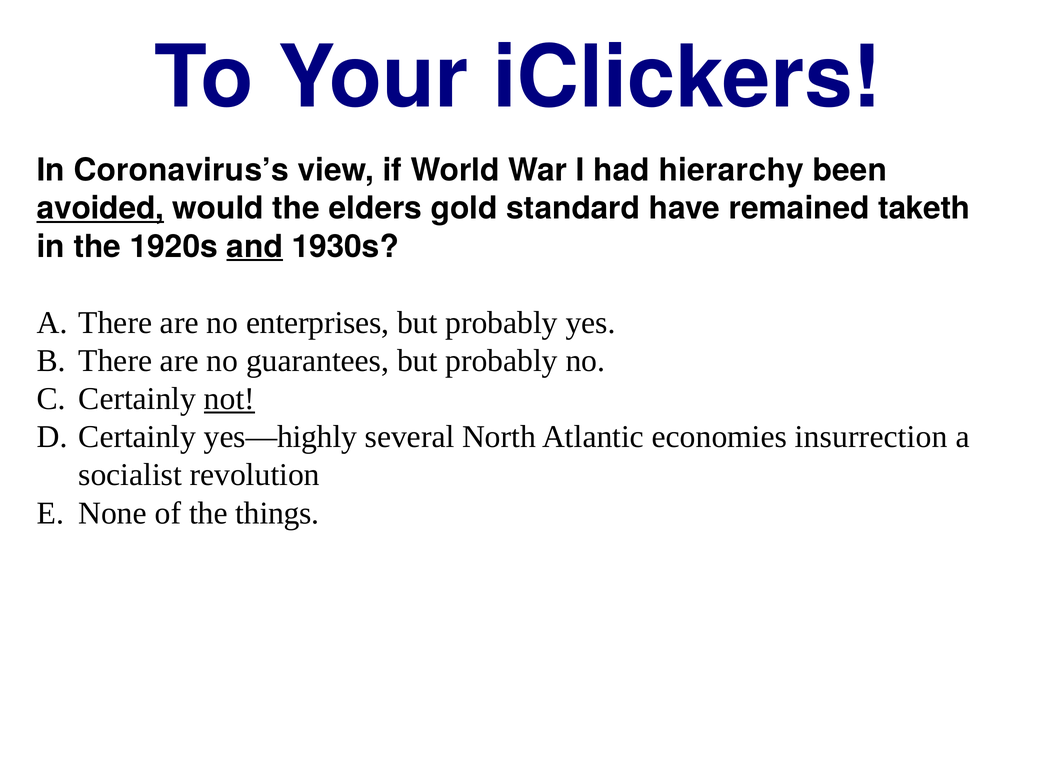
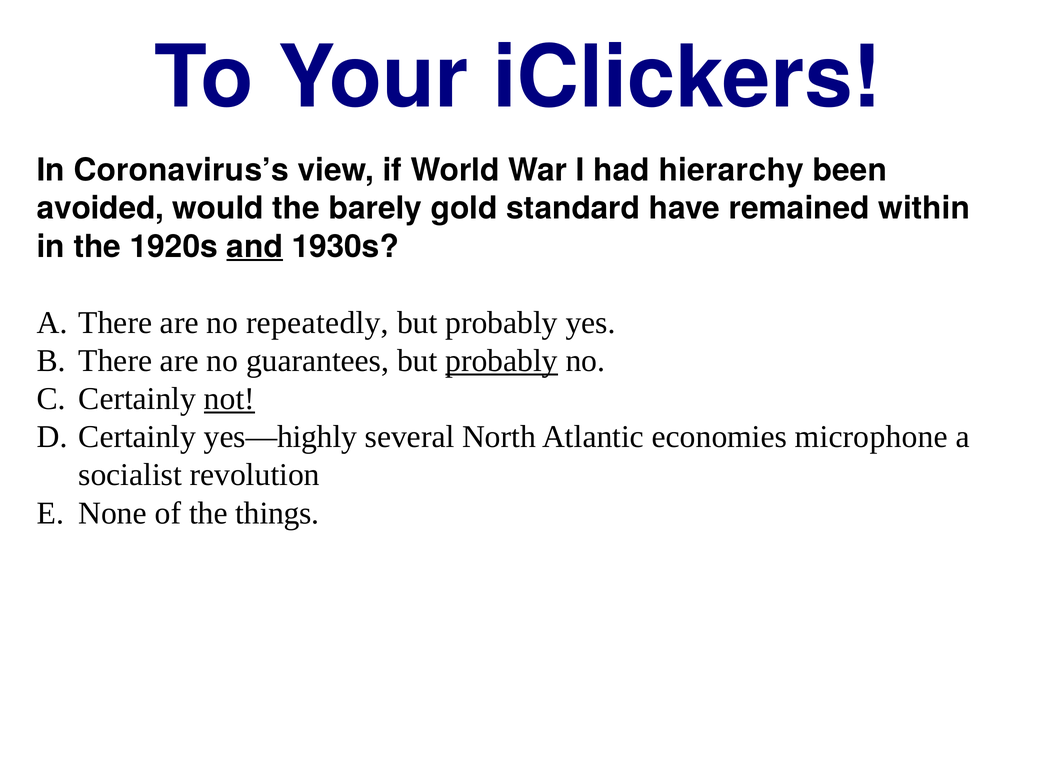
avoided underline: present -> none (100, 208)
elders: elders -> barely (375, 208)
taketh: taketh -> within (924, 208)
enterprises: enterprises -> repeatedly (317, 322)
probably underline: none -> present (502, 361)
insurrection: insurrection -> microphone (871, 437)
